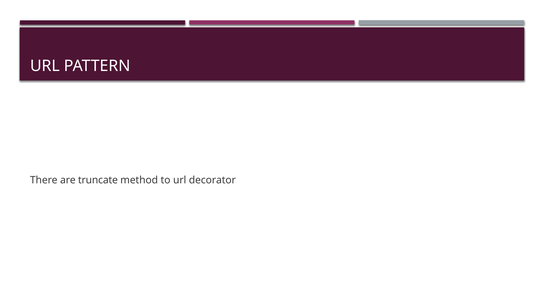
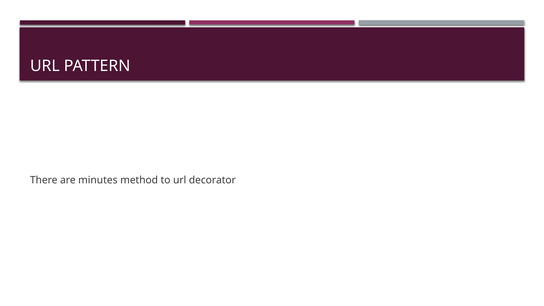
truncate: truncate -> minutes (98, 180)
